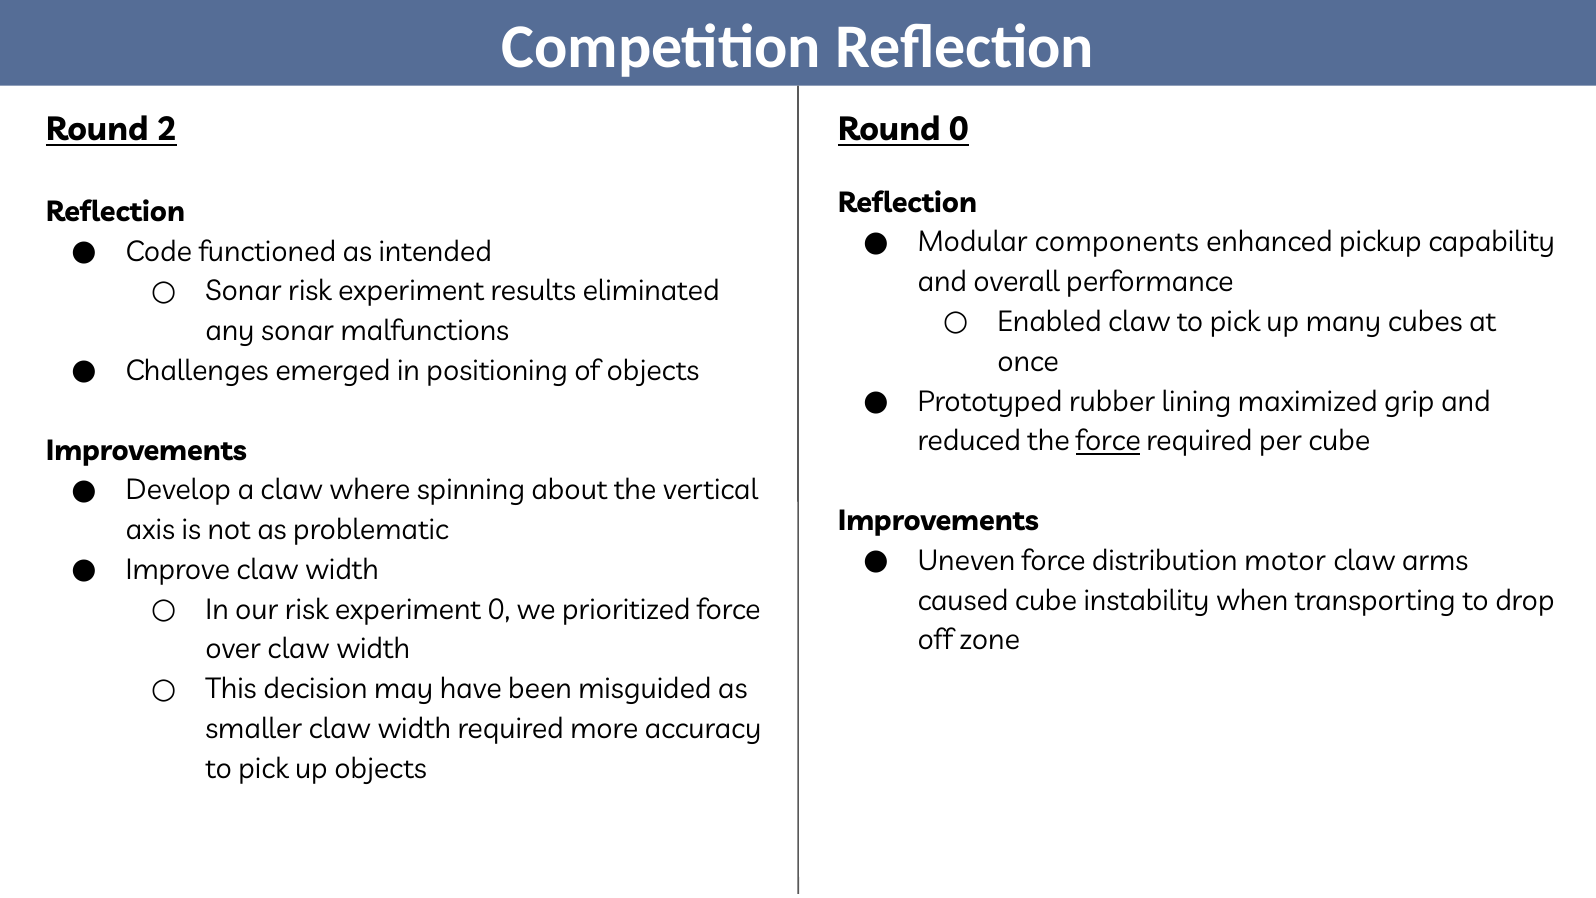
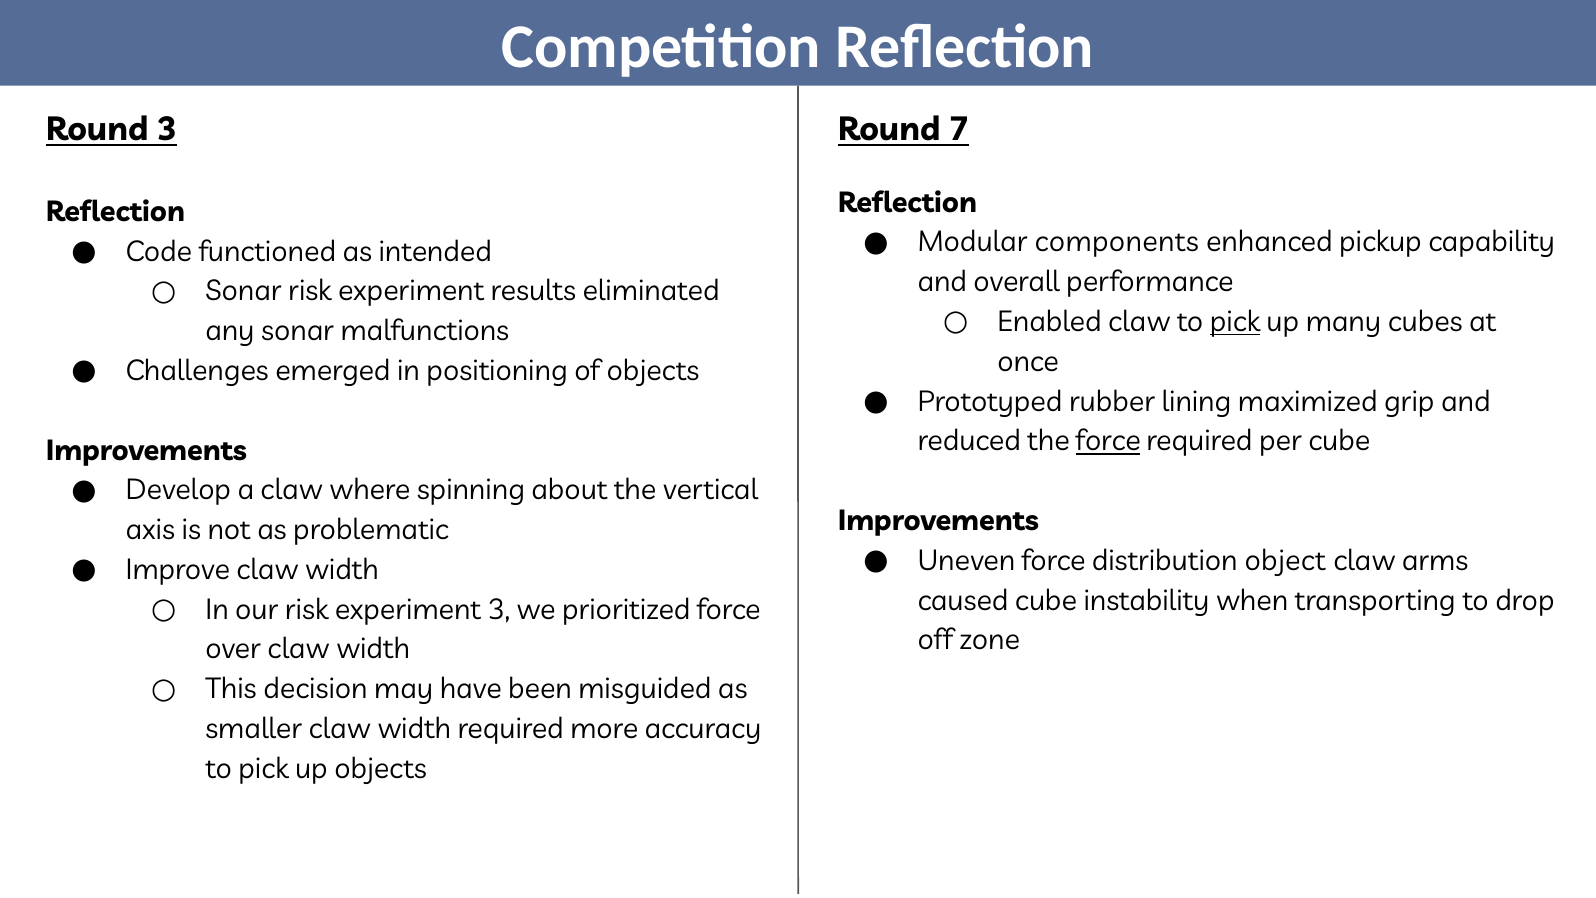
Round 2: 2 -> 3 (167, 130)
Round 0: 0 -> 7 (959, 130)
pick underline: none -> present (1235, 322)
motor: motor -> object (1285, 561)
experiment 0: 0 -> 3 (499, 610)
